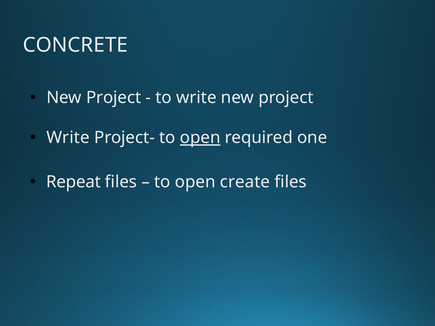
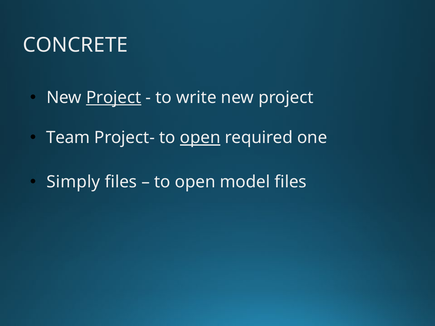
Project underline: none -> present (114, 97)
Write: Write -> Team (68, 138)
Repeat: Repeat -> Simply (73, 182)
create: create -> model (245, 182)
